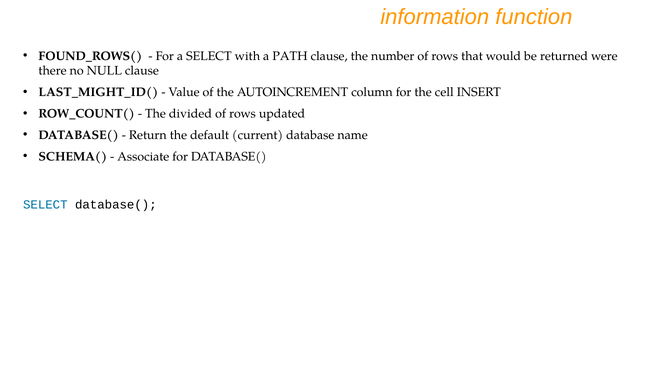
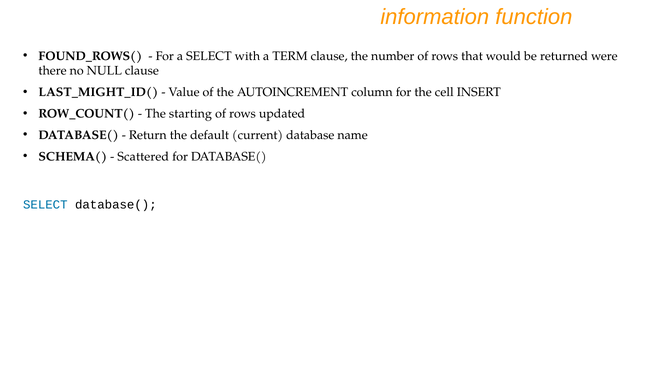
PATH: PATH -> TERM (290, 56)
divided: divided -> starting (190, 114)
Associate: Associate -> Scattered (143, 157)
